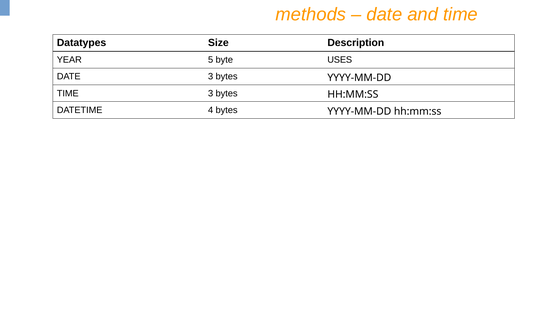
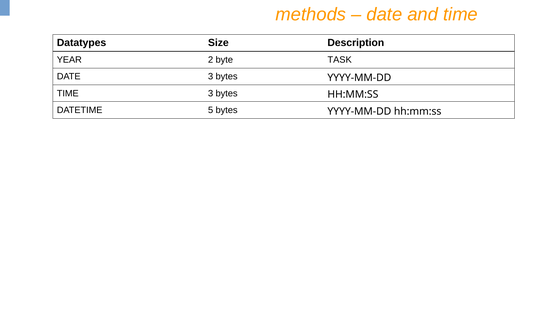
5: 5 -> 2 (211, 60)
USES: USES -> TASK (340, 60)
4: 4 -> 5 (211, 110)
